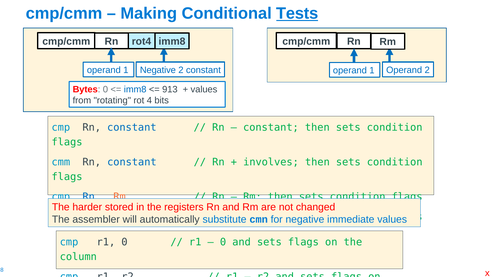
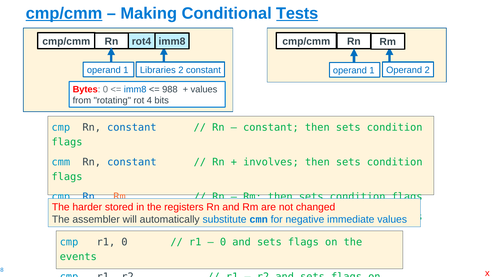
cmp/cmm underline: none -> present (64, 13)
Negative: Negative -> Libraries (158, 70)
913: 913 -> 988 (170, 89)
column: column -> events (78, 257)
